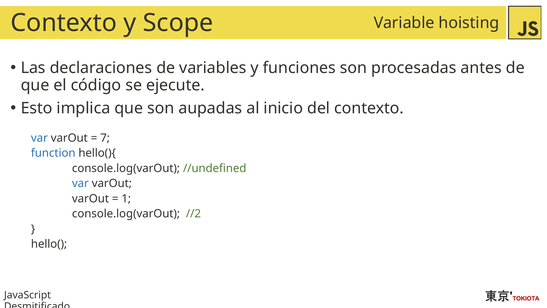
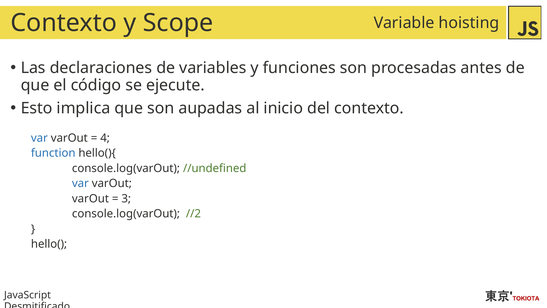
7: 7 -> 4 (105, 138)
1: 1 -> 3 (126, 199)
